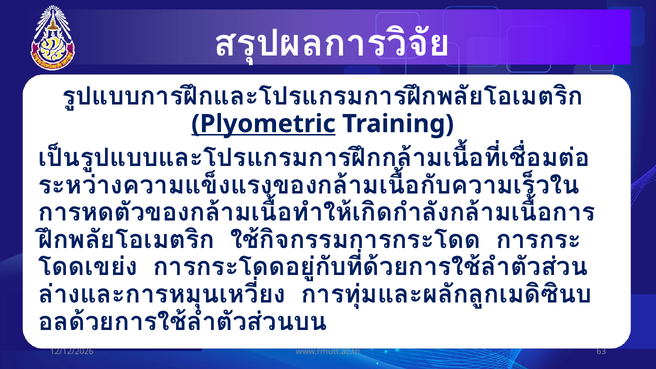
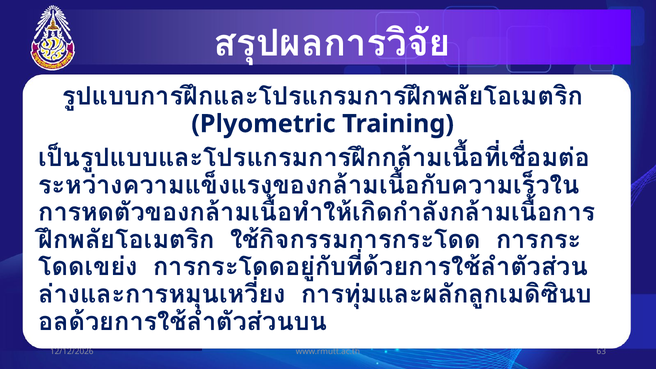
Plyometric underline: present -> none (263, 124)
